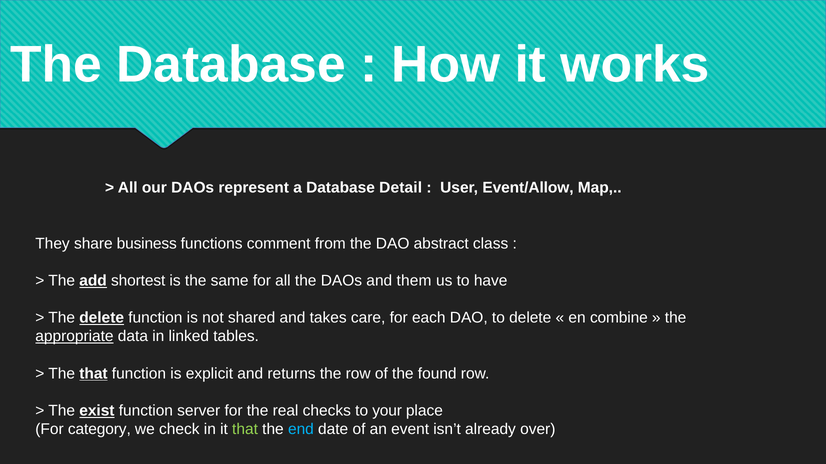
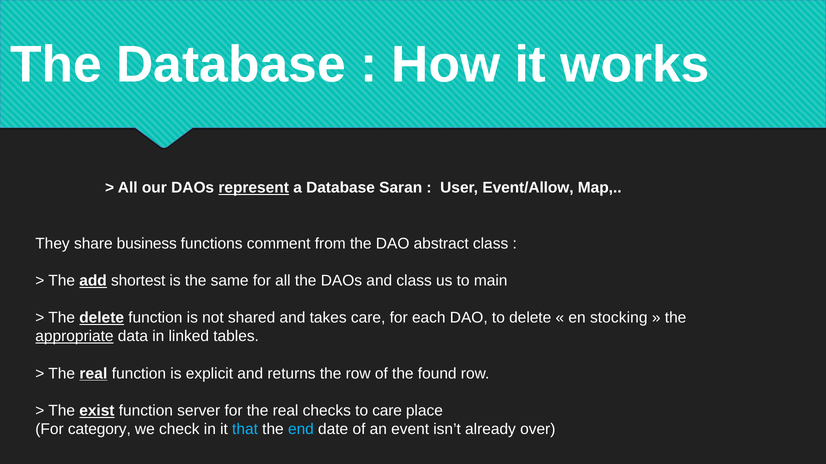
represent underline: none -> present (254, 188)
Detail: Detail -> Saran (401, 188)
and them: them -> class (414, 281)
have: have -> main (491, 281)
combine: combine -> stocking (619, 318)
that: that -> real (93, 374)
to your: your -> care (387, 411)
that colour: light green -> light blue (245, 430)
